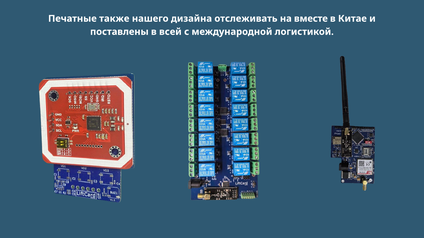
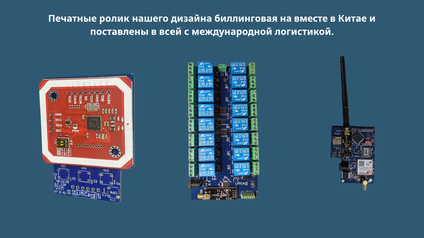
также: также -> ролик (114, 19)
отслеживать: отслеживать -> биллинговая (246, 19)
